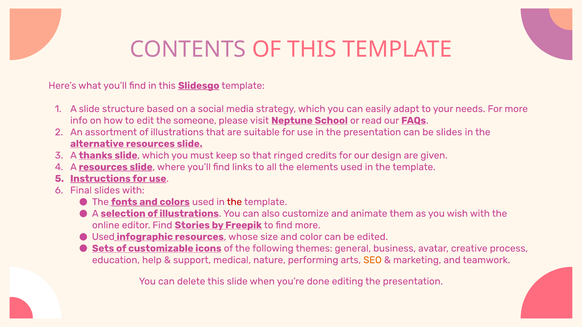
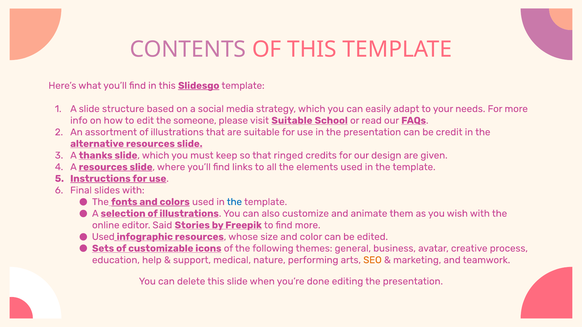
visit Neptune: Neptune -> Suitable (292, 121)
be slides: slides -> credit (449, 132)
the colour: red -> blue (234, 202)
editor Find: Find -> Said (162, 225)
